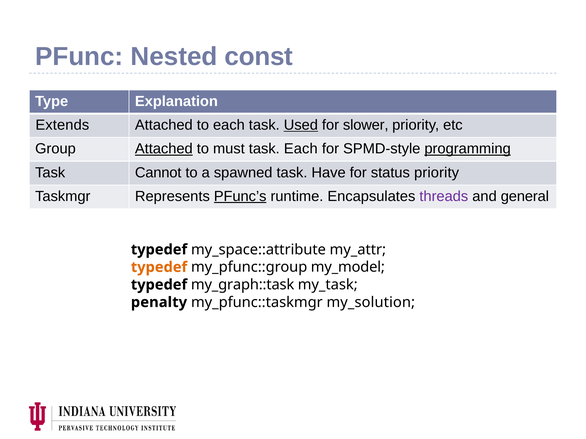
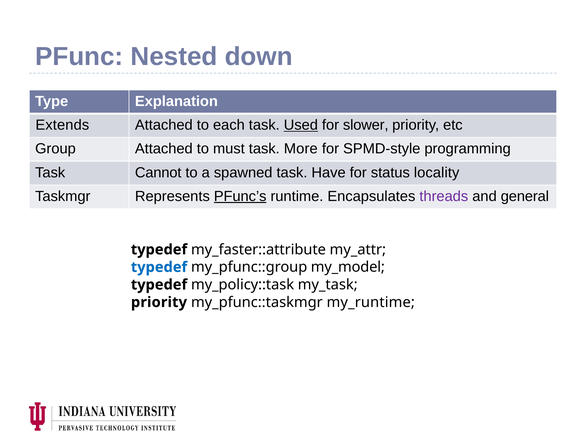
const: const -> down (259, 56)
Attached underline: present -> none (164, 149)
task Each: Each -> More (301, 149)
programming underline: present -> none (468, 149)
status priority: priority -> locality (437, 173)
my_space::attribute: my_space::attribute -> my_faster::attribute (258, 250)
typedef colour: orange -> blue (159, 267)
my_graph::task: my_graph::task -> my_policy::task (243, 285)
penalty: penalty -> priority (159, 303)
my_solution: my_solution -> my_runtime (371, 303)
